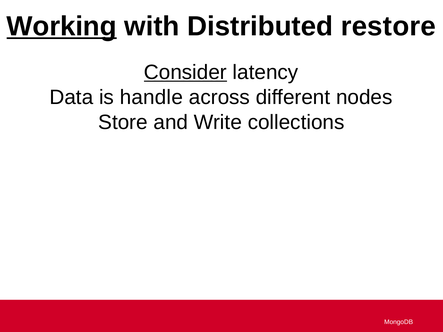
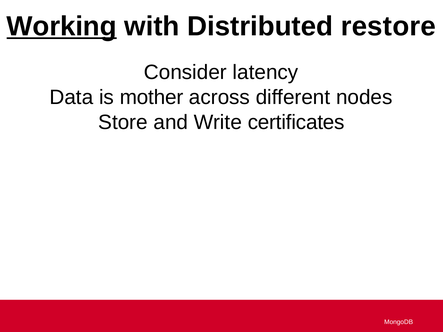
Consider underline: present -> none (185, 72)
handle: handle -> mother (152, 97)
collections: collections -> certificates (296, 122)
